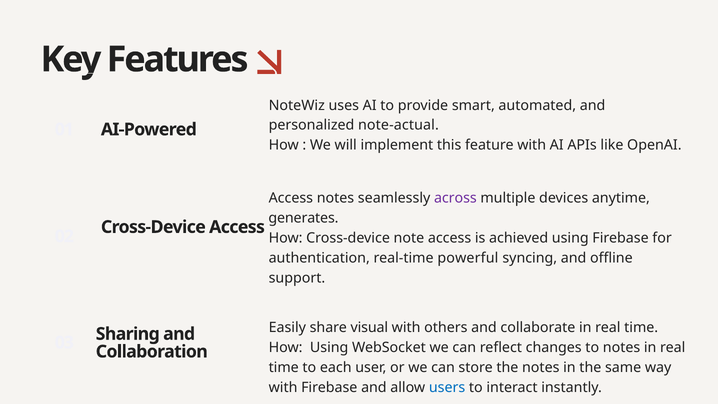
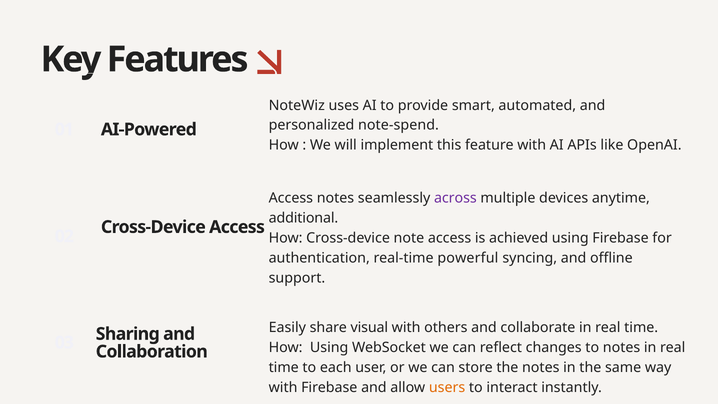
note-actual: note-actual -> note-spend (398, 125)
generates: generates -> additional (303, 218)
users colour: blue -> orange (447, 387)
